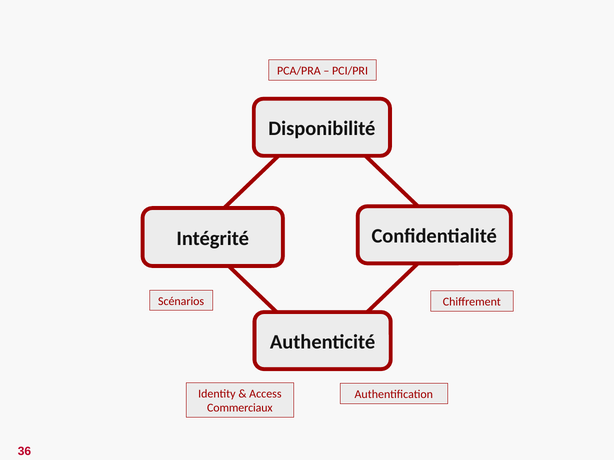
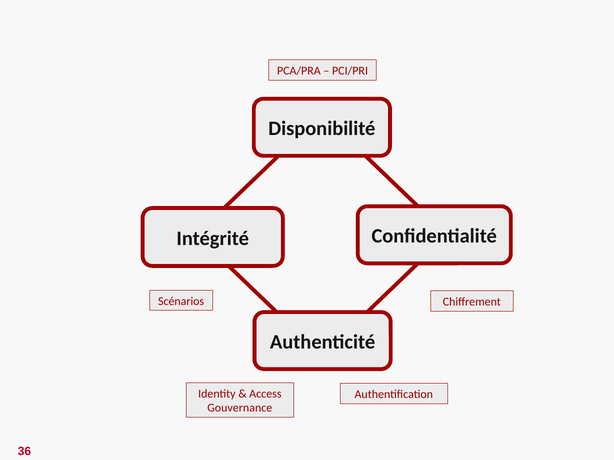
Commerciaux: Commerciaux -> Gouvernance (240, 409)
